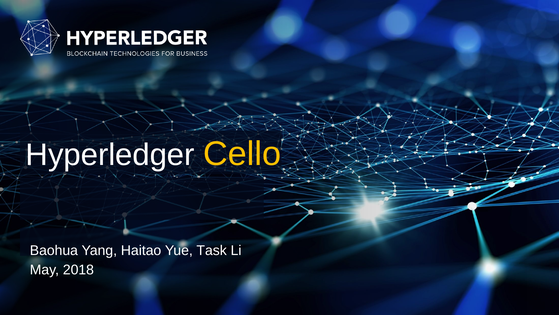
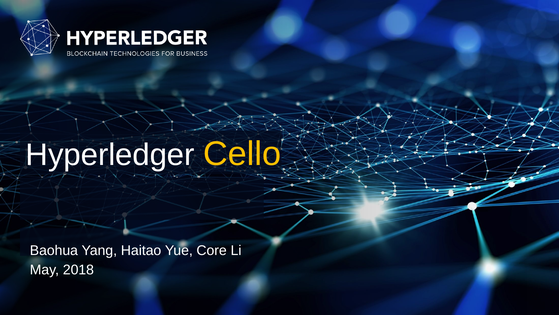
Task: Task -> Core (212, 250)
